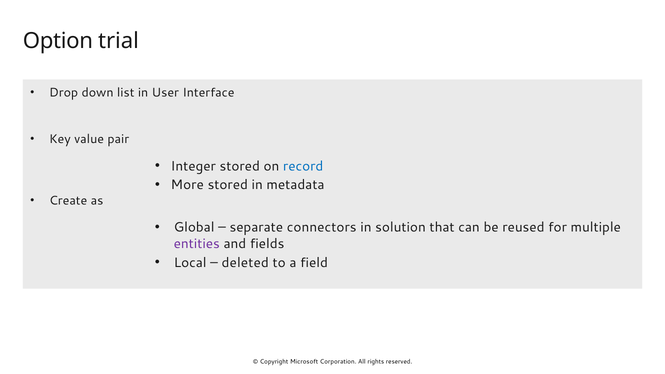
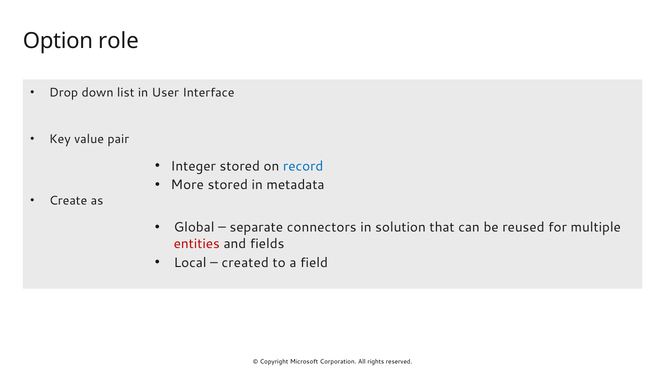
trial: trial -> role (118, 41)
entities colour: purple -> red (197, 244)
deleted: deleted -> created (245, 263)
